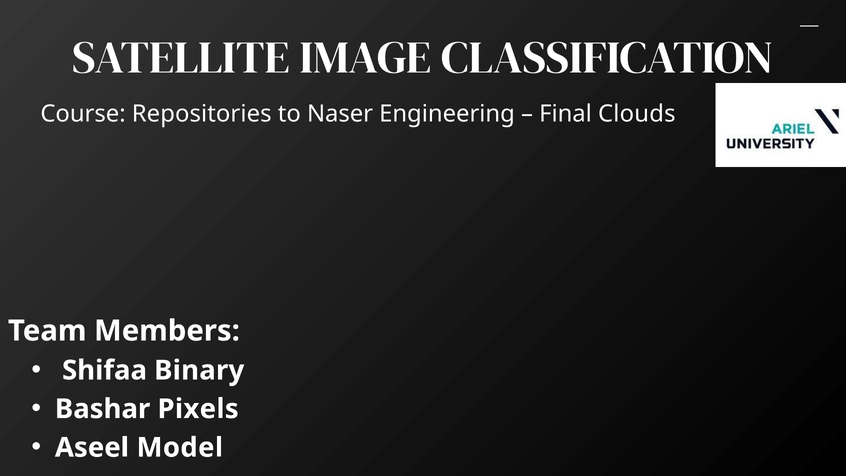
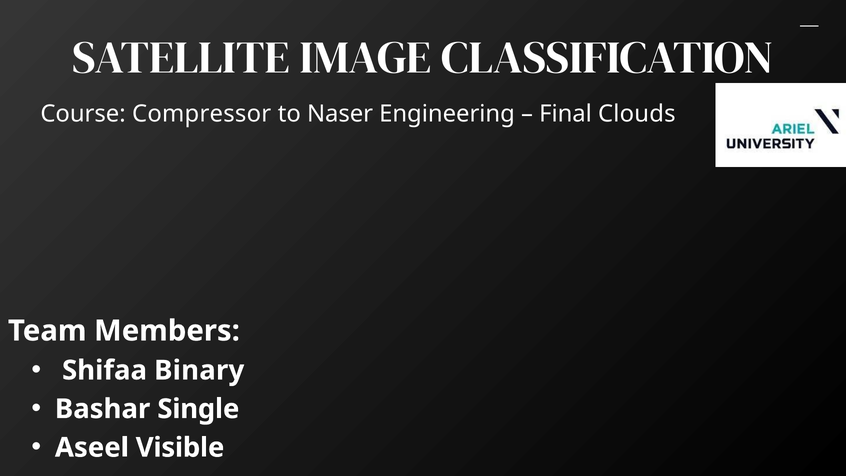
Repositories: Repositories -> Compressor (202, 114)
Pixels: Pixels -> Single (198, 409)
Model: Model -> Visible (180, 448)
